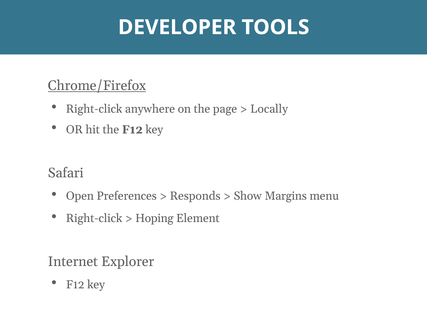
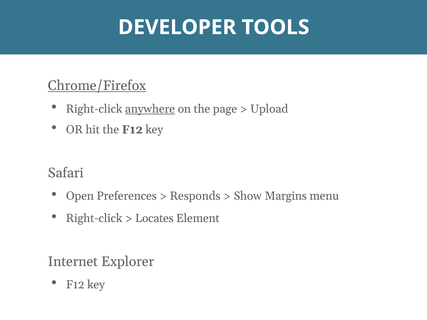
anywhere underline: none -> present (150, 109)
Locally: Locally -> Upload (269, 109)
Hoping: Hoping -> Locates (154, 219)
